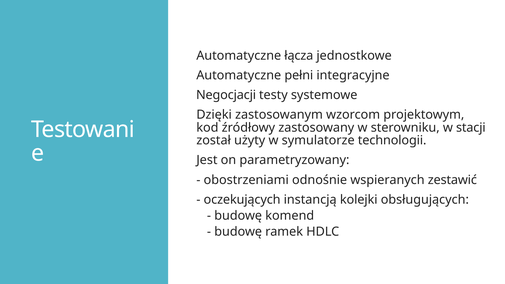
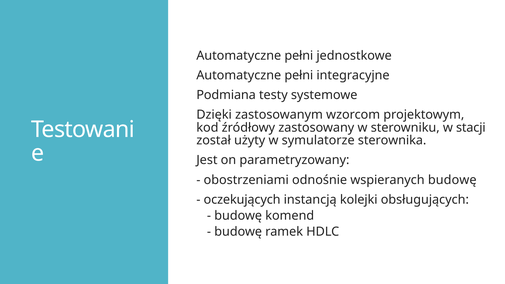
łącza: łącza -> pełni (299, 56)
Negocjacji: Negocjacji -> Podmiana (226, 95)
technologii: technologii -> sterownika (392, 140)
wspieranych zestawić: zestawić -> budowę (452, 180)
